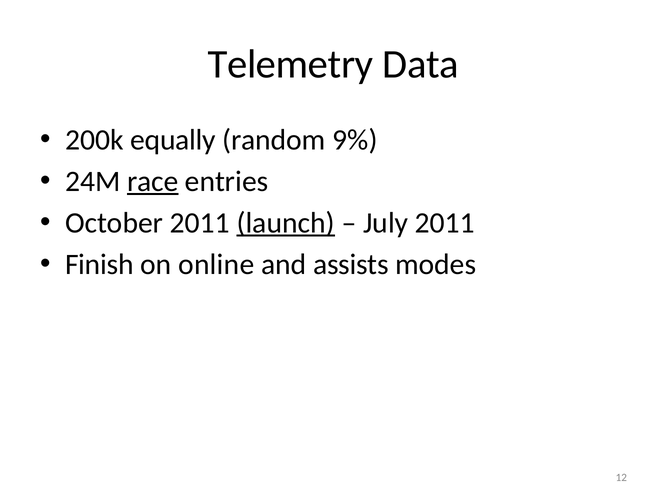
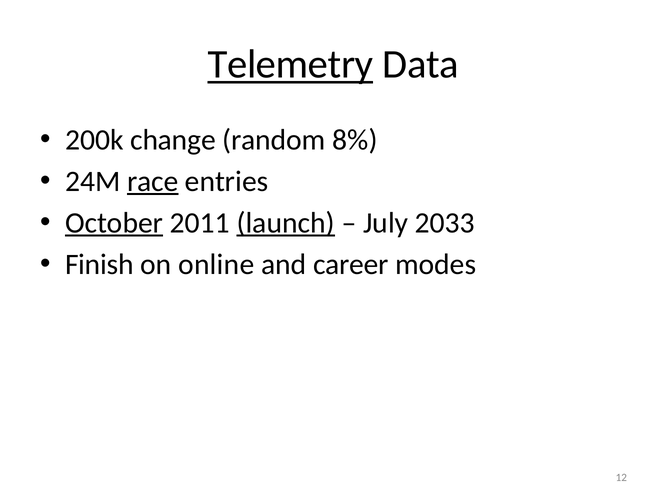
Telemetry underline: none -> present (291, 65)
equally: equally -> change (173, 140)
9%: 9% -> 8% (355, 140)
October underline: none -> present (114, 223)
July 2011: 2011 -> 2033 (445, 223)
assists: assists -> career (351, 264)
